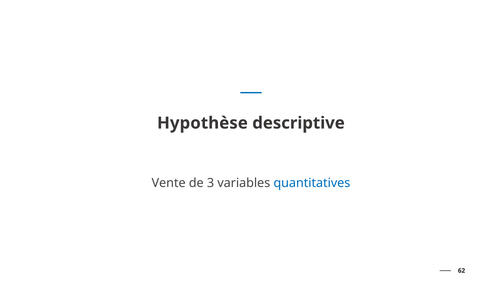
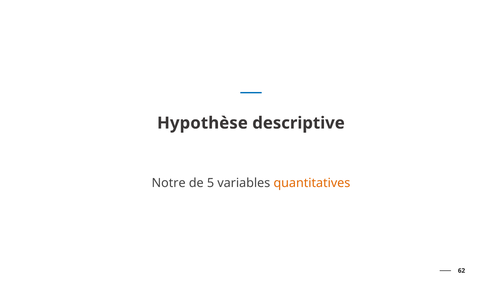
Vente: Vente -> Notre (169, 183)
3: 3 -> 5 (211, 183)
quantitatives colour: blue -> orange (312, 183)
